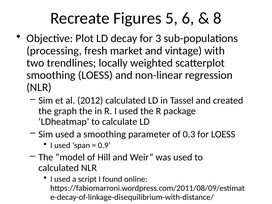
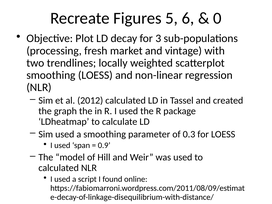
8: 8 -> 0 (217, 18)
